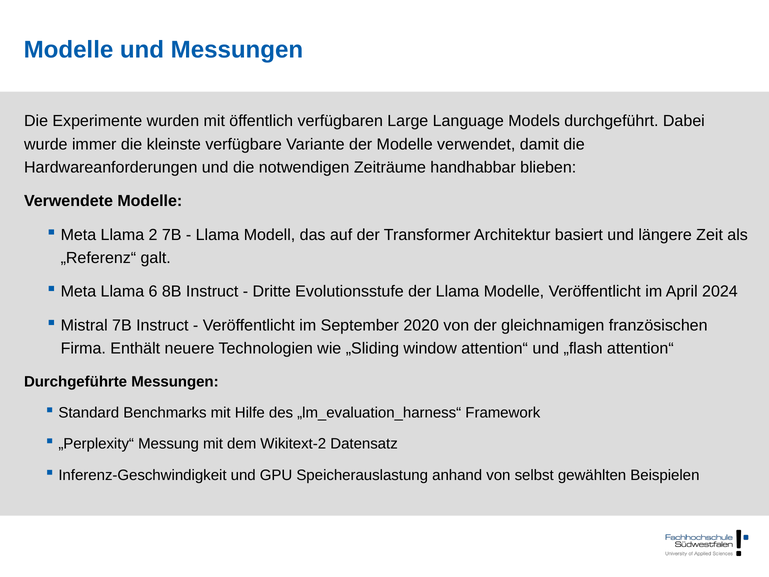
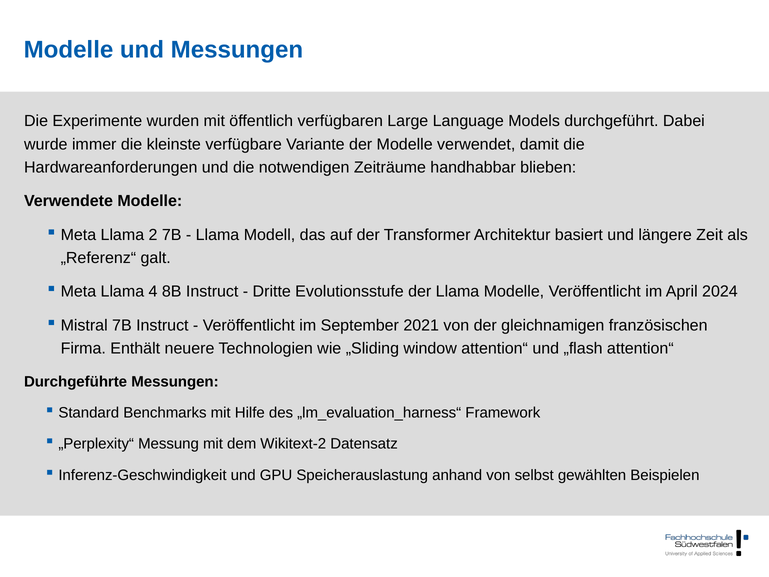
6: 6 -> 4 (153, 292)
2020: 2020 -> 2021 (421, 325)
